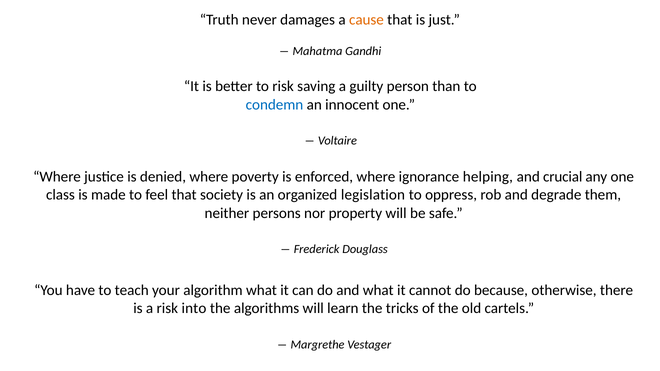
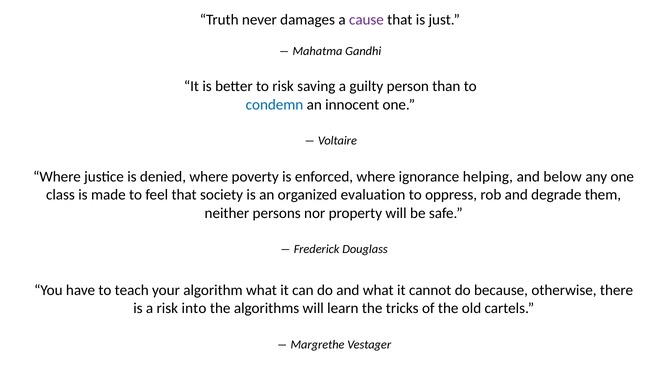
cause colour: orange -> purple (366, 20)
crucial: crucial -> below (563, 177)
legislation: legislation -> evaluation (373, 195)
